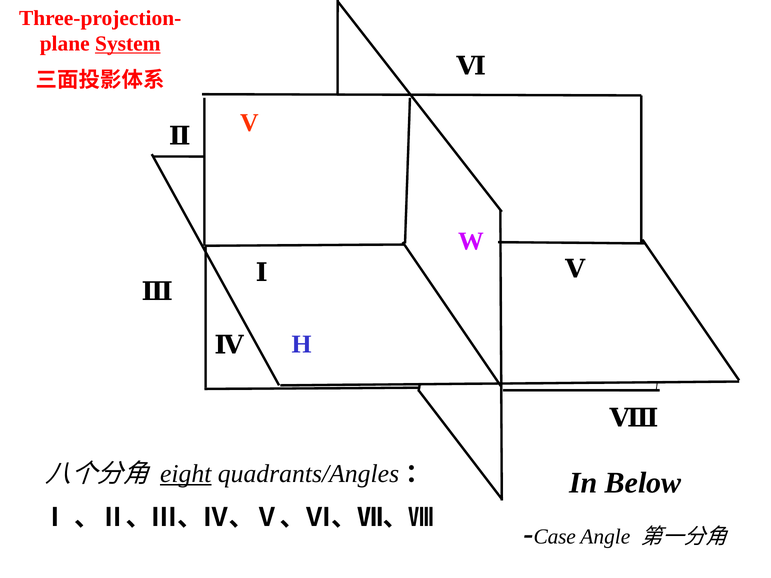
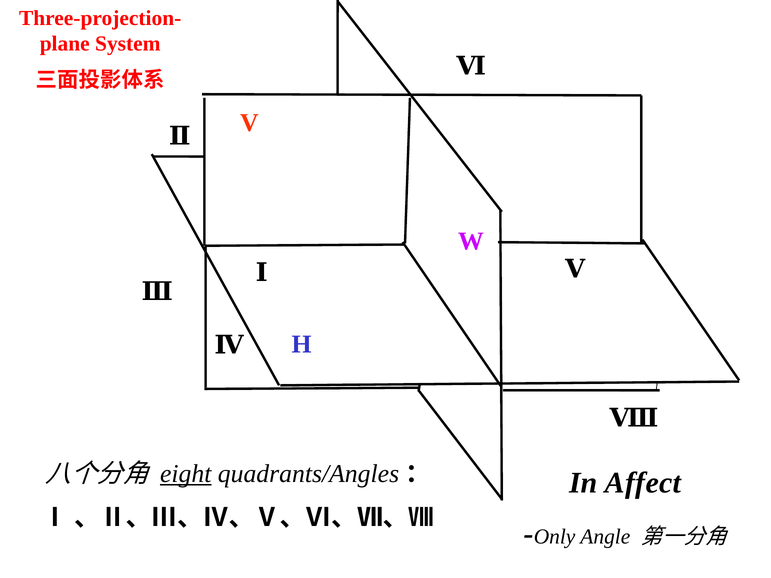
System underline: present -> none (128, 44)
Below: Below -> Affect (643, 483)
Case: Case -> Only (555, 537)
